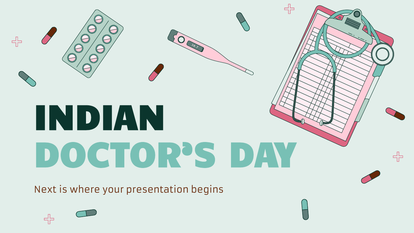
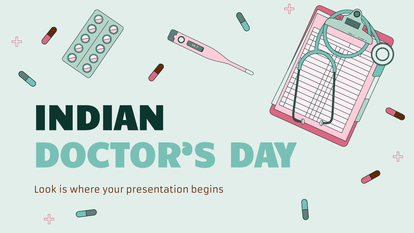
Next: Next -> Look (45, 190)
